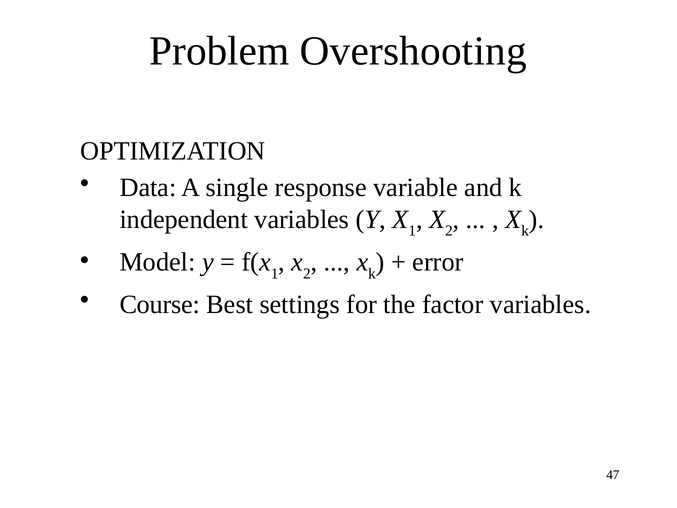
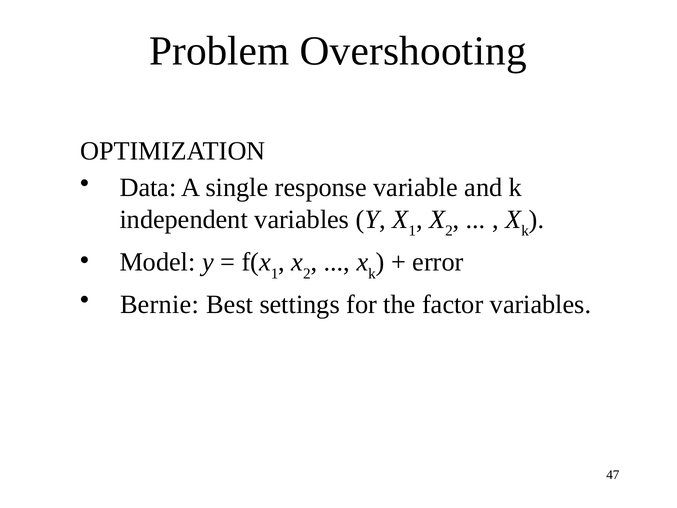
Course: Course -> Bernie (160, 304)
